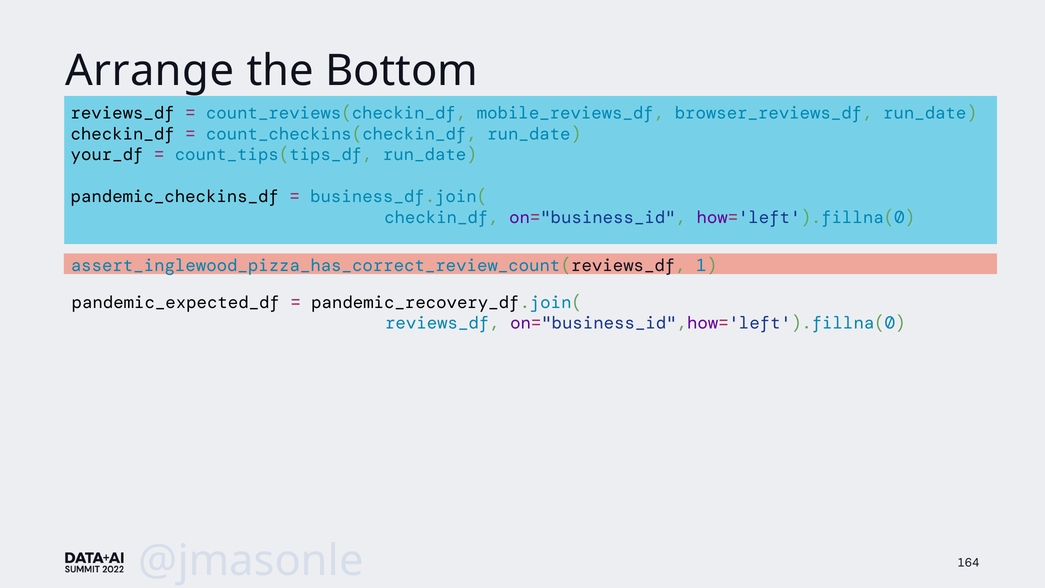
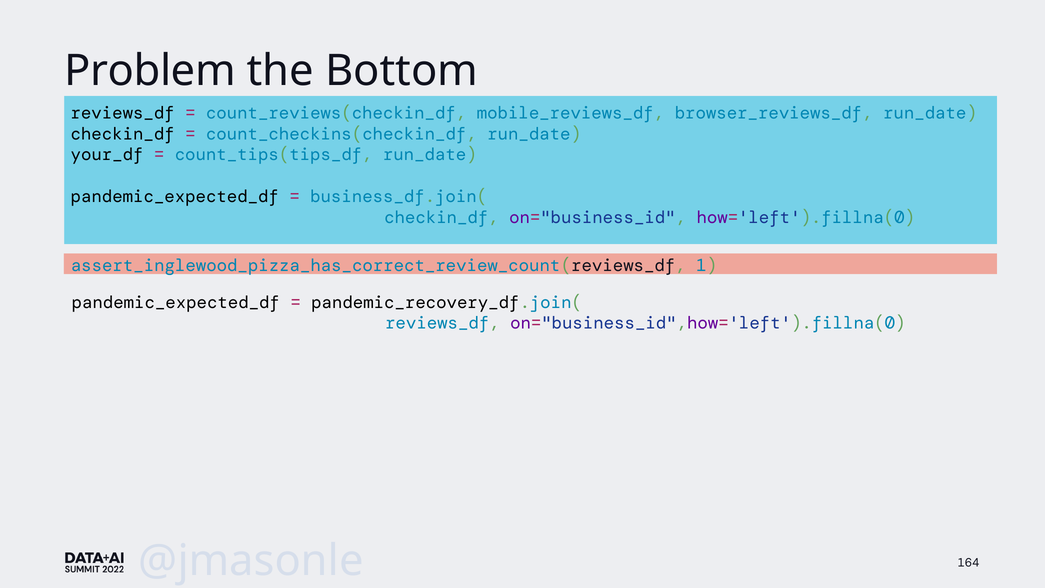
Arrange: Arrange -> Problem (150, 71)
pandemic_checkins_df: pandemic_checkins_df -> pandemic_expected_df (175, 196)
